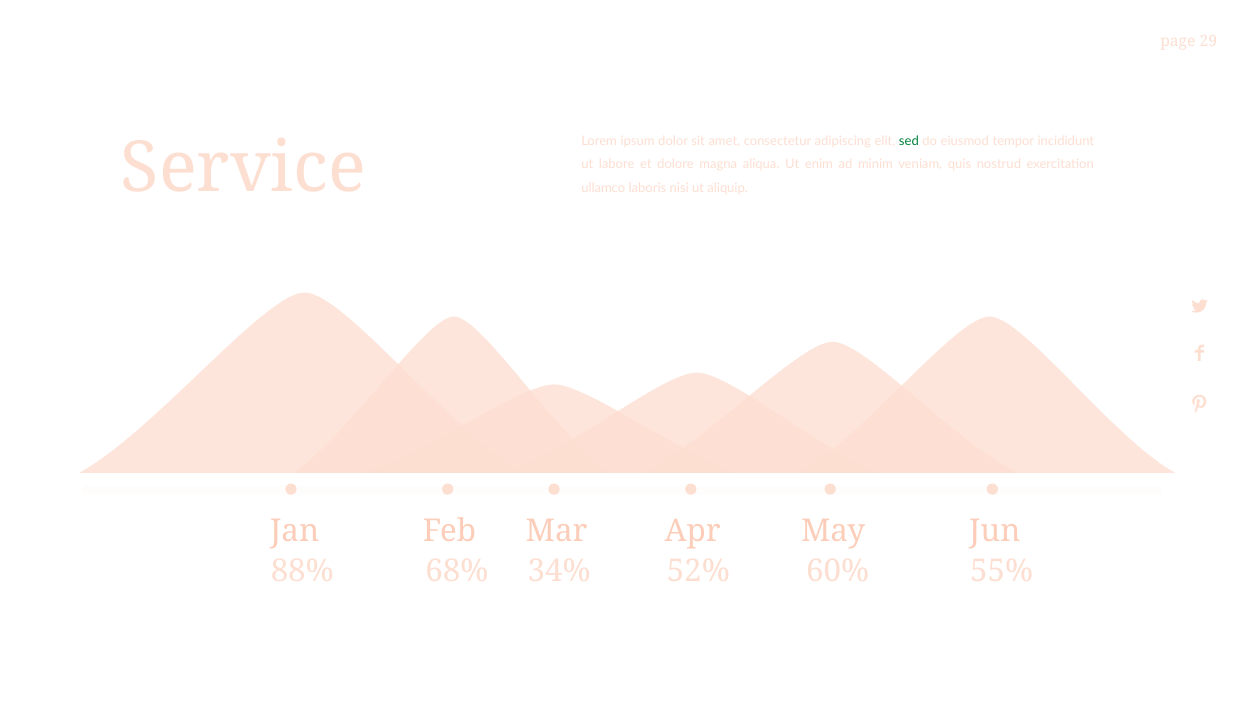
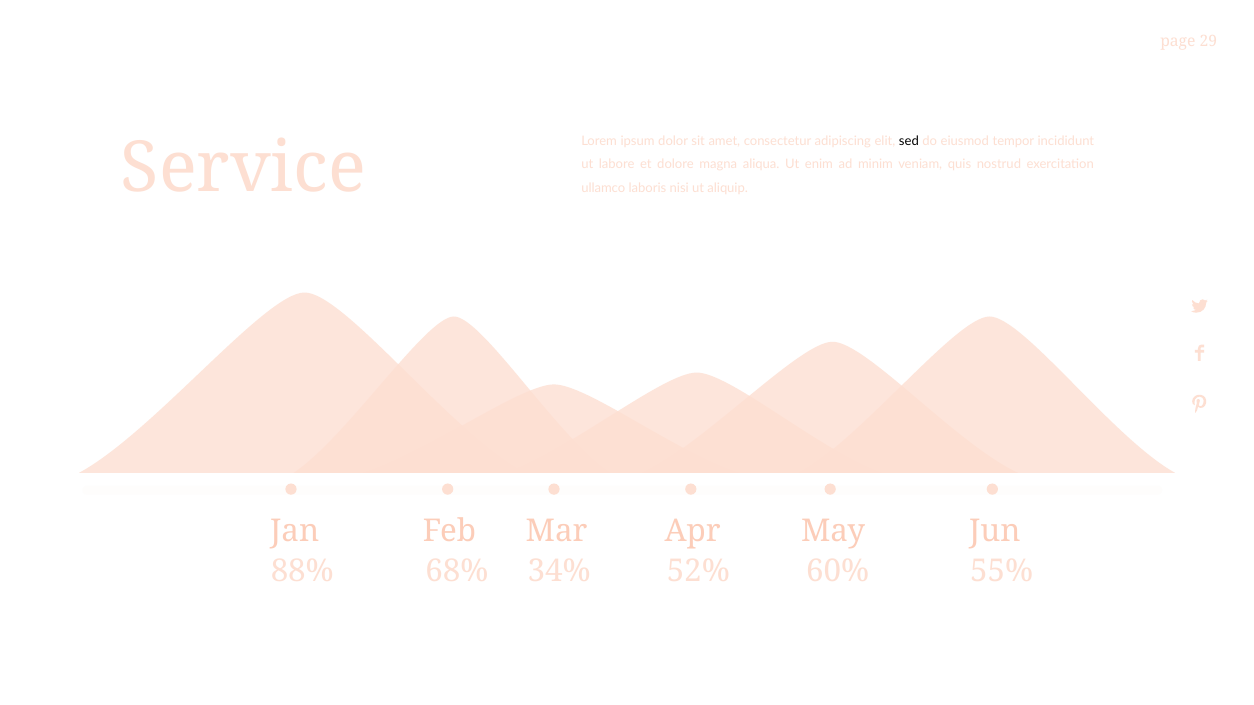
sed colour: green -> black (909, 141)
